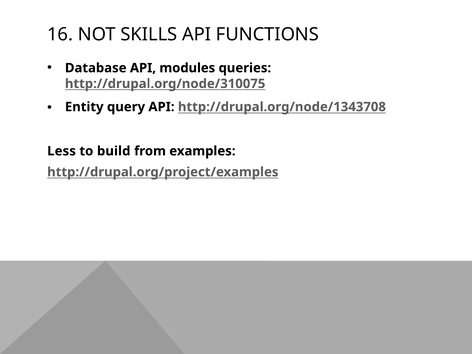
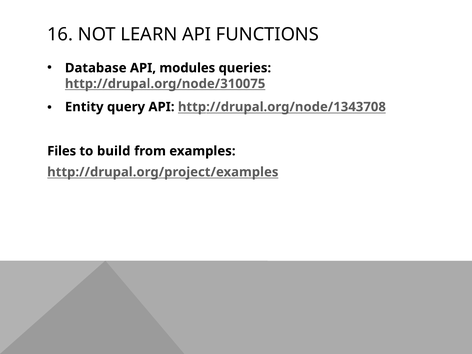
SKILLS: SKILLS -> LEARN (149, 34)
Less: Less -> Files (62, 151)
